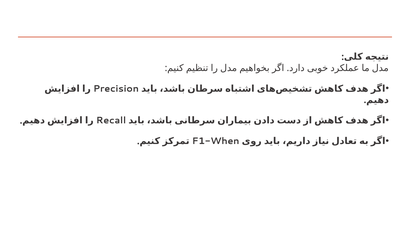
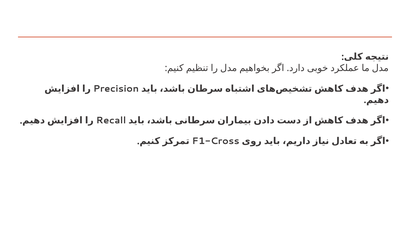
F1-When: F1-When -> F1-Cross (216, 141)
